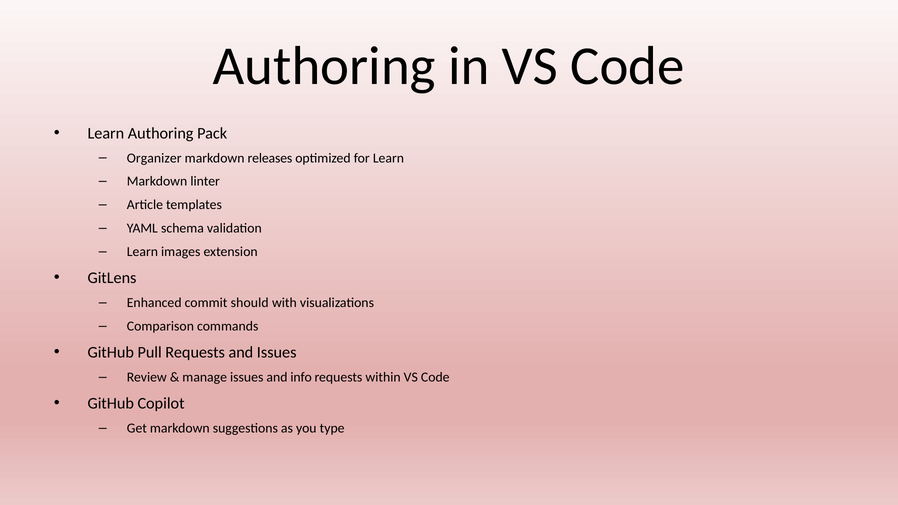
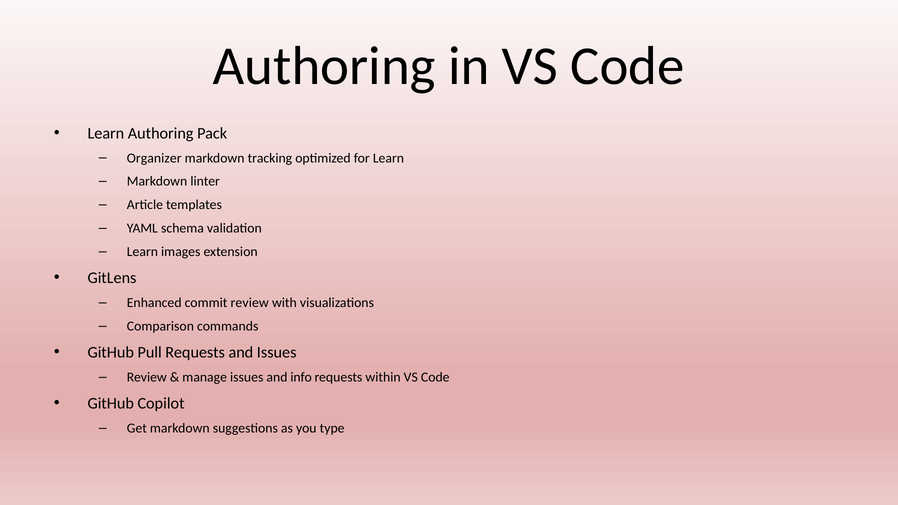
releases: releases -> tracking (270, 158)
commit should: should -> review (250, 303)
